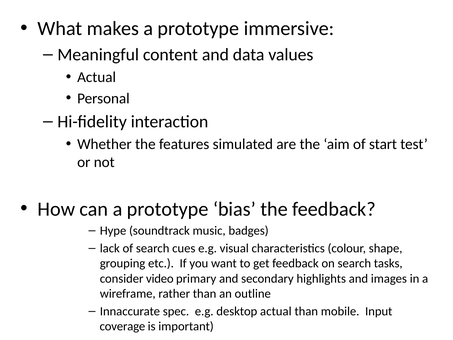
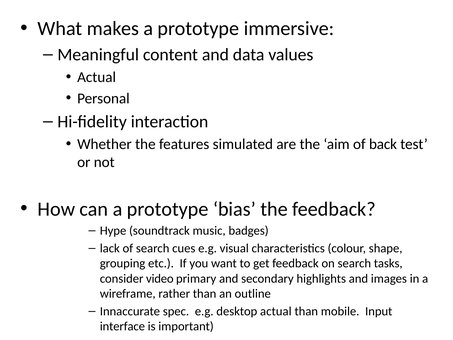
start: start -> back (383, 144)
coverage: coverage -> interface (122, 326)
